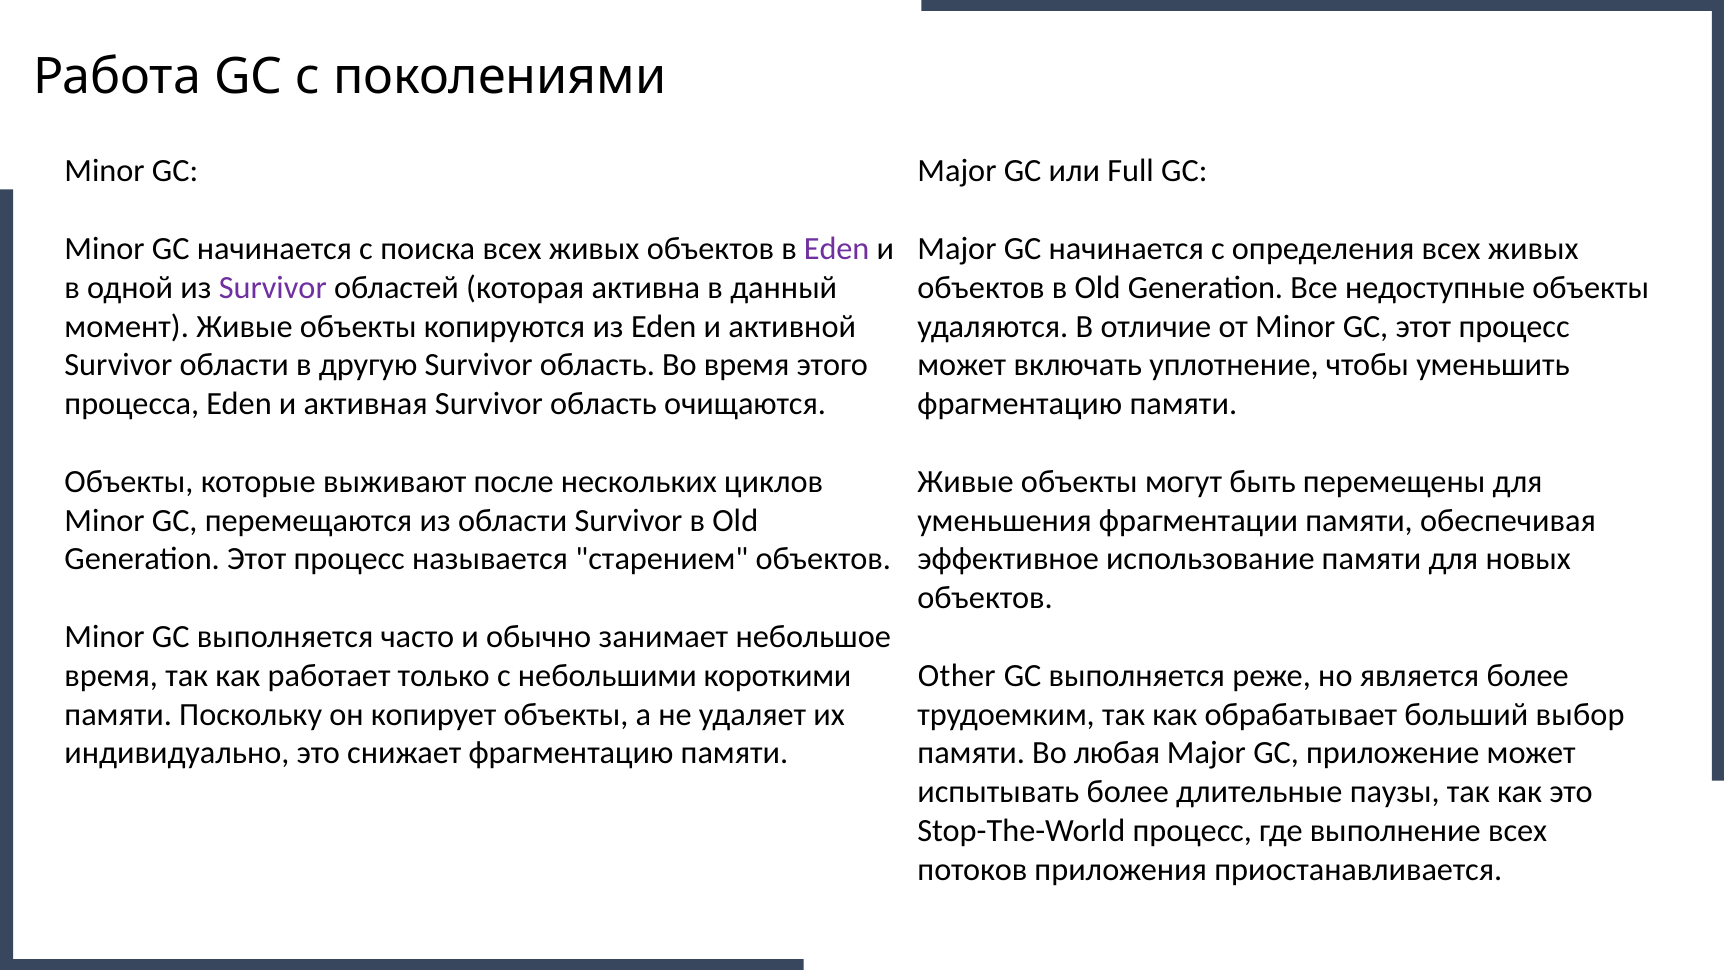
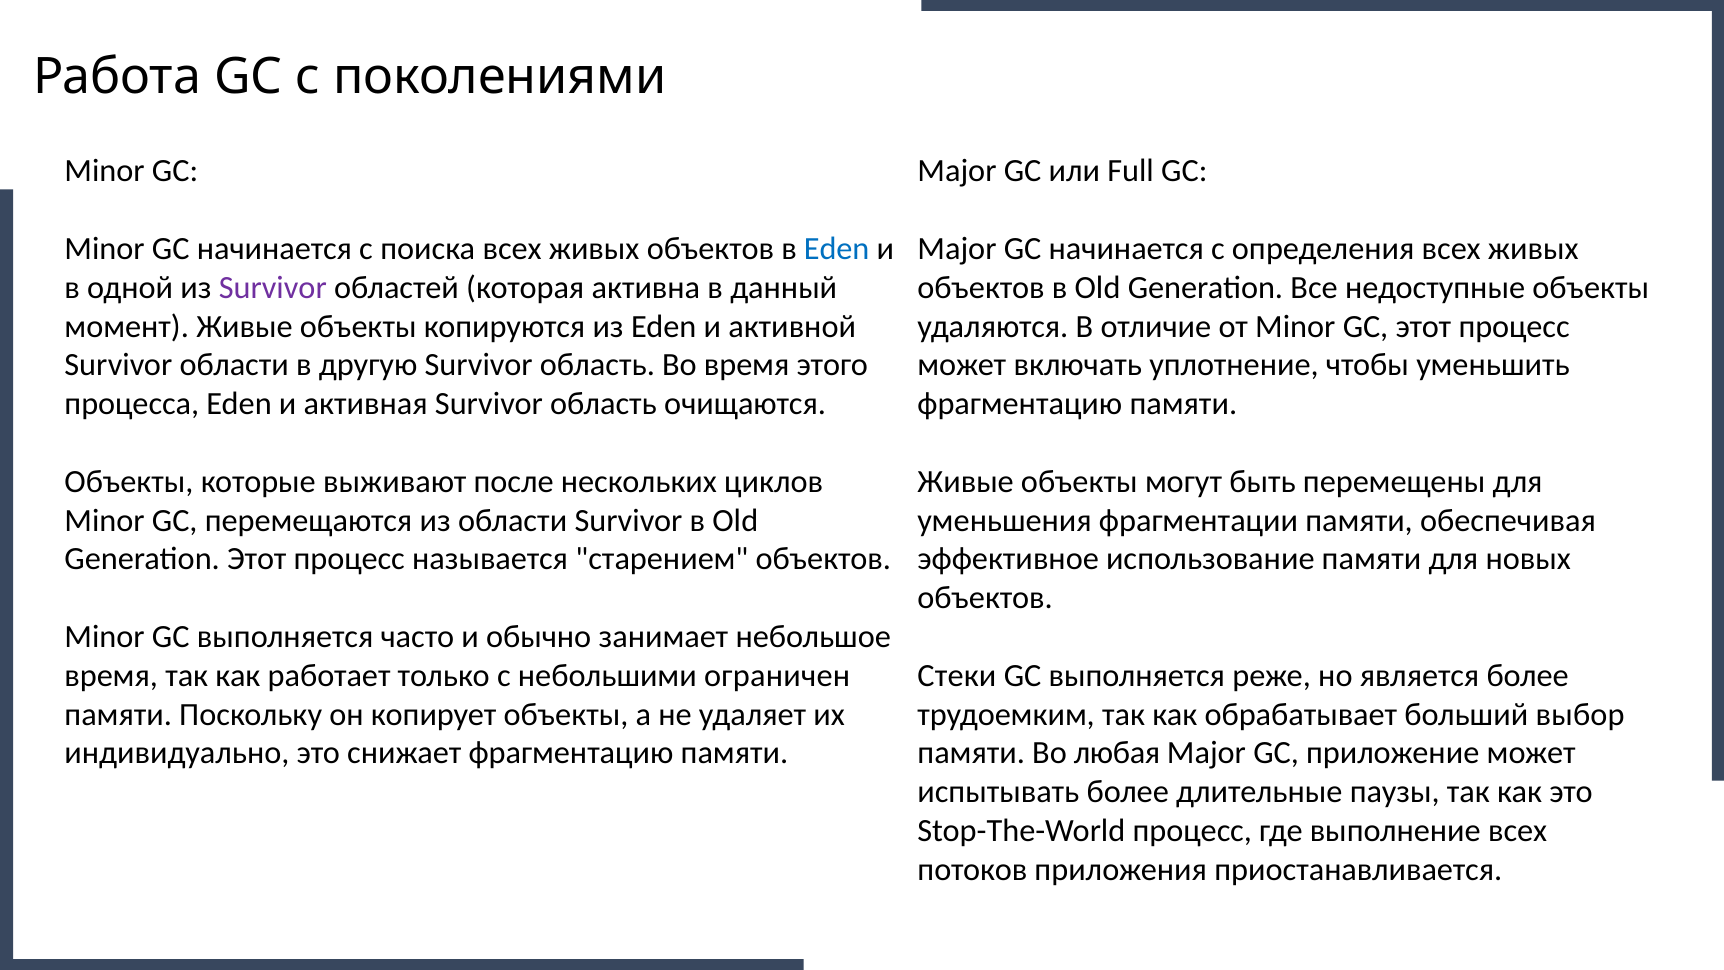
Eden colour: purple -> blue (837, 249)
короткими: короткими -> ограничен (777, 676)
Other: Other -> Стеки (957, 676)
